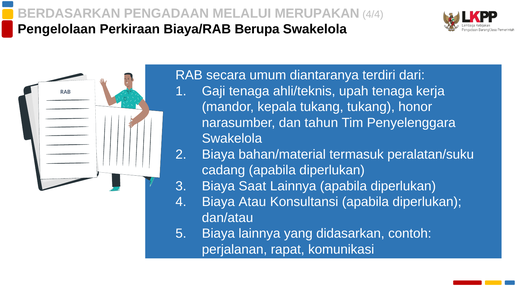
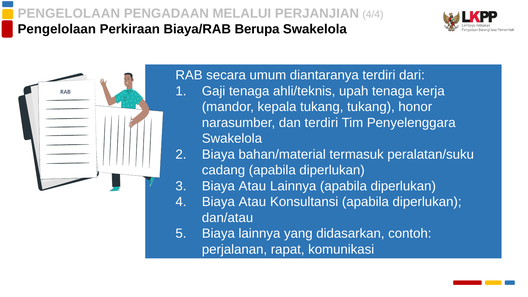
BERDASARKAN: BERDASARKAN -> PENGELOLAAN (69, 13)
MERUPAKAN: MERUPAKAN -> PERJANJIAN (317, 13)
dan tahun: tahun -> terdiri (321, 123)
3 Biaya Saat: Saat -> Atau (252, 186)
